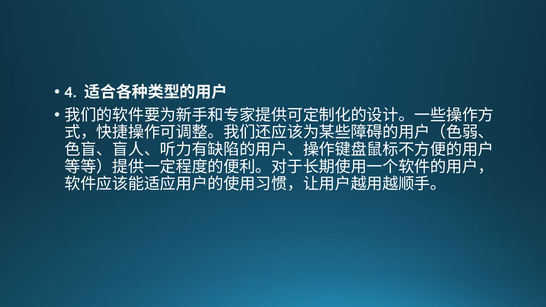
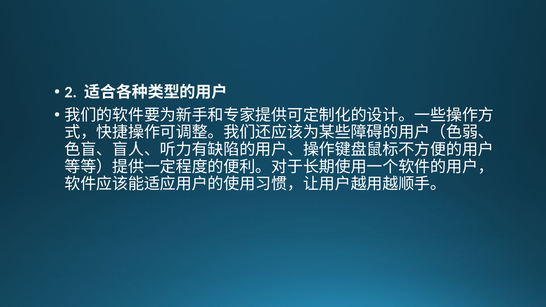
4: 4 -> 2 (71, 92)
